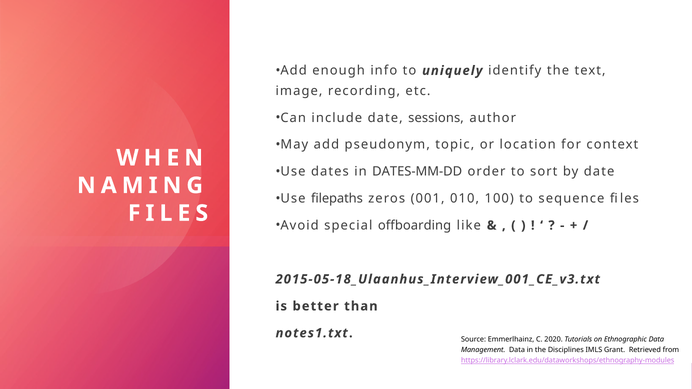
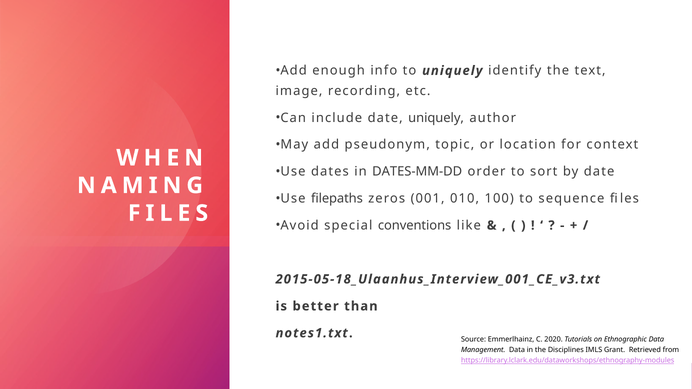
date sessions: sessions -> uniquely (436, 118)
offboarding: offboarding -> conventions (415, 226)
